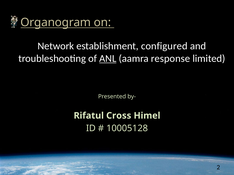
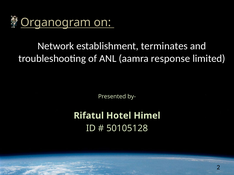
configured: configured -> terminates (164, 46)
ANL underline: present -> none (108, 59)
Cross: Cross -> Hotel (119, 116)
10005128: 10005128 -> 50105128 (127, 129)
